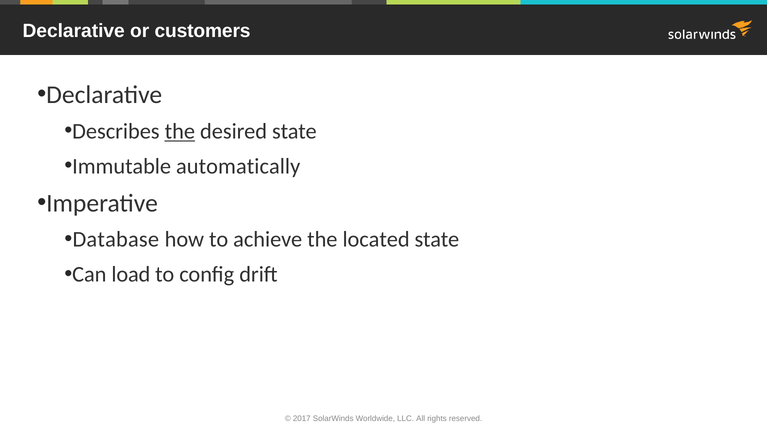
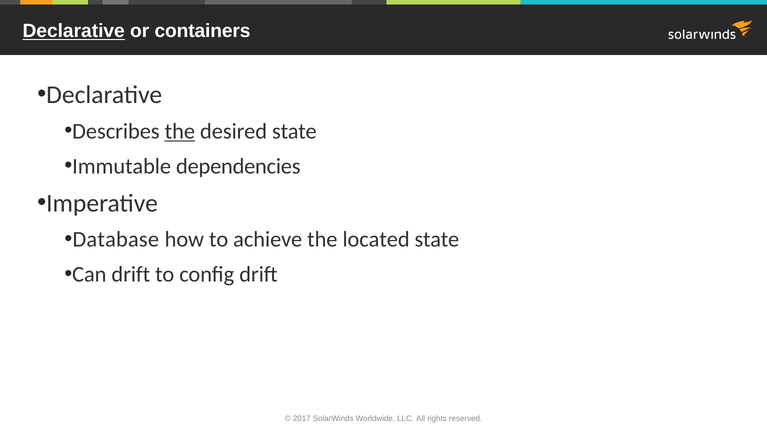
Declarative underline: none -> present (74, 31)
customers: customers -> containers (203, 31)
automatically: automatically -> dependencies (238, 166)
Can load: load -> drift (131, 275)
